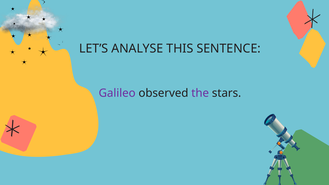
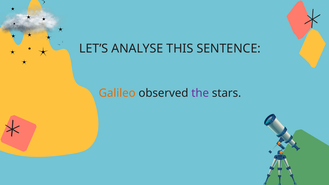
Galileo colour: purple -> orange (117, 93)
